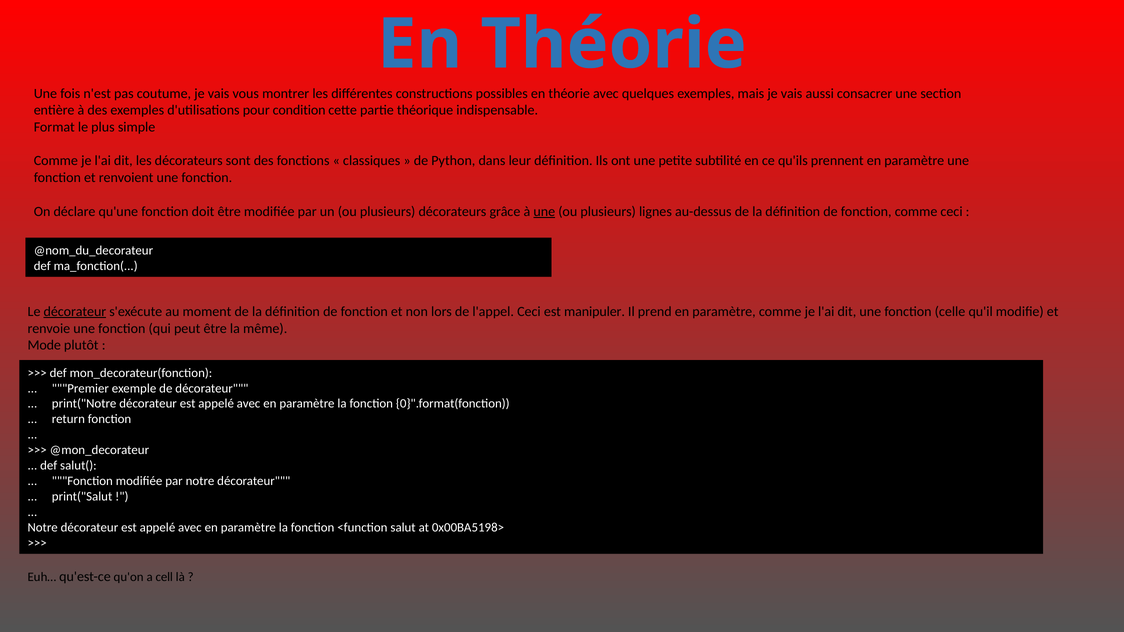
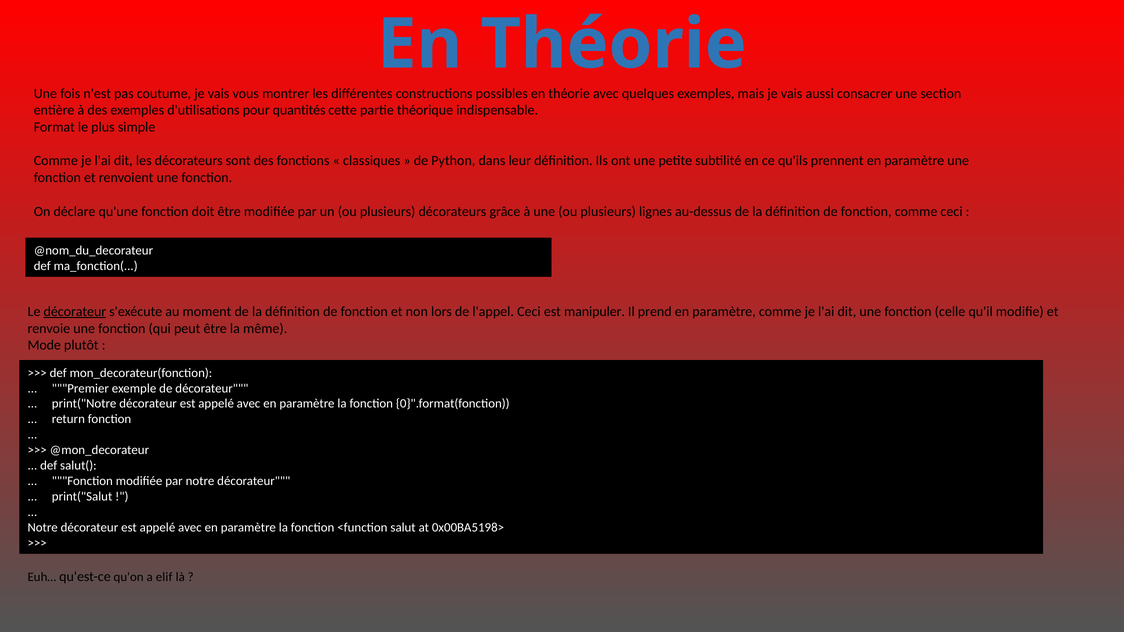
condition: condition -> quantités (299, 110)
une underline: present -> none (544, 211)
cell: cell -> elif (164, 577)
